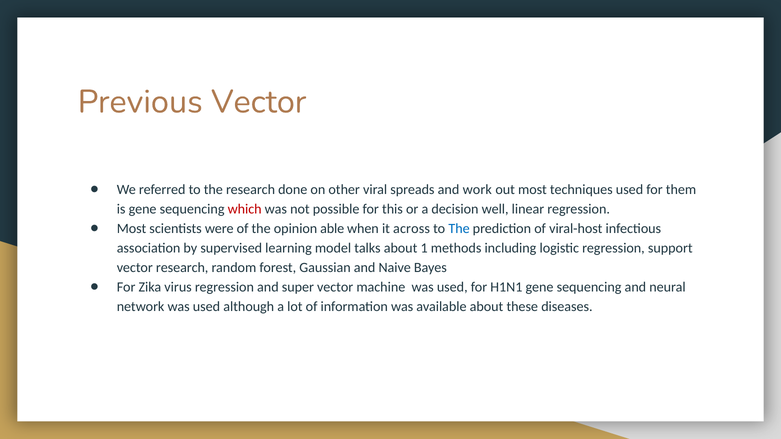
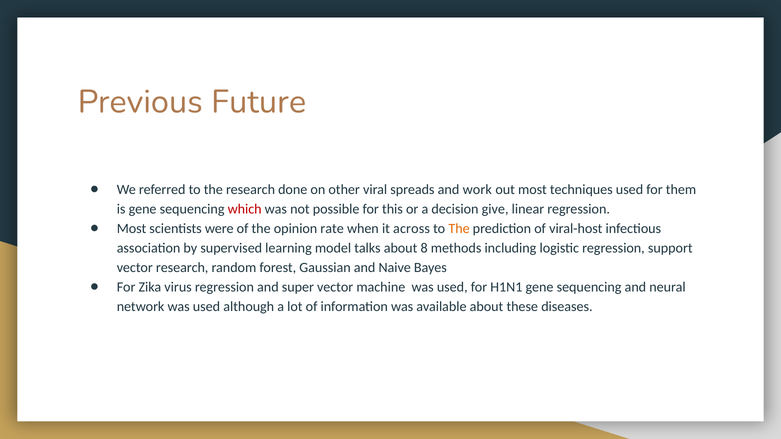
Previous Vector: Vector -> Future (259, 102)
well: well -> give (495, 209)
able: able -> rate (332, 229)
The colour: blue -> orange (459, 229)
1: 1 -> 8 (424, 248)
